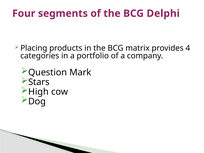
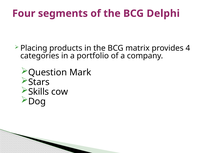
High: High -> Skills (39, 92)
